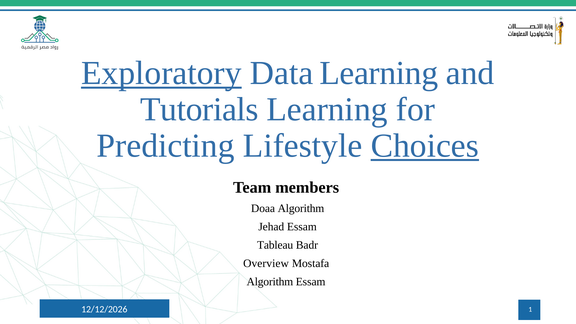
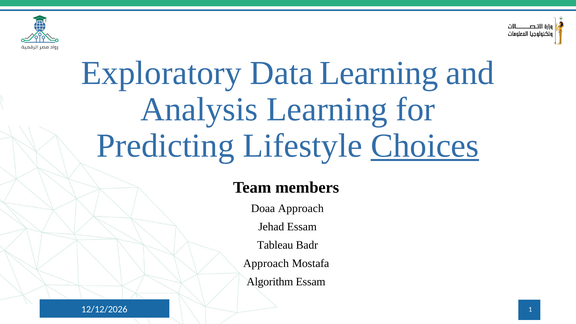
Exploratory underline: present -> none (161, 73)
Tutorials: Tutorials -> Analysis (199, 109)
Doaa Algorithm: Algorithm -> Approach (301, 208)
Overview: Overview -> Approach (266, 263)
